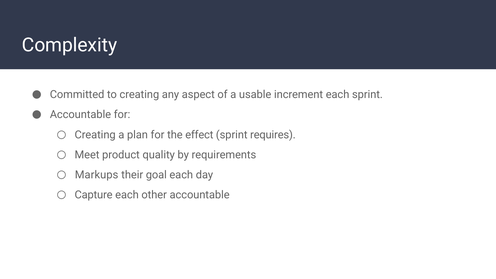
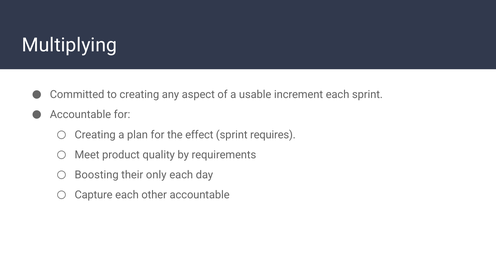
Complexity: Complexity -> Multiplying (69, 45)
Markups: Markups -> Boosting (97, 175)
goal: goal -> only (156, 175)
